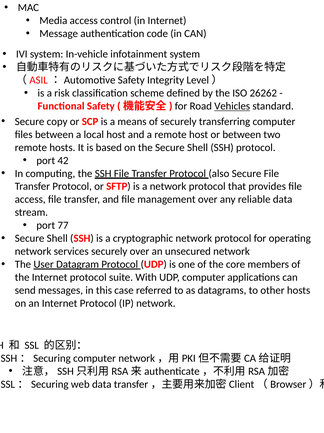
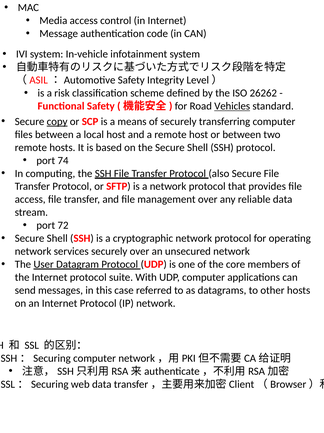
copy underline: none -> present (57, 121)
42: 42 -> 74 (63, 160)
77: 77 -> 72 (63, 225)
